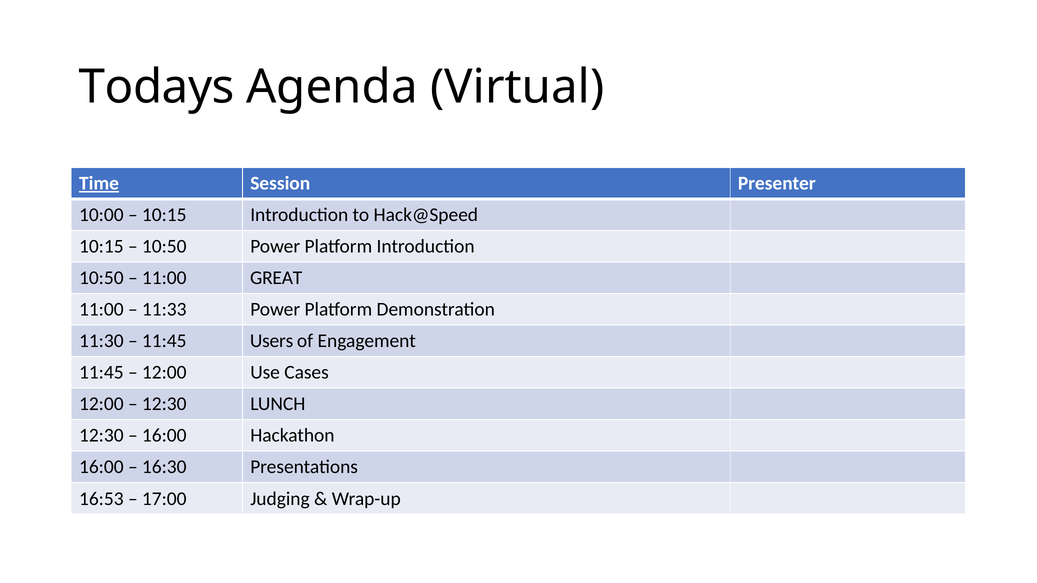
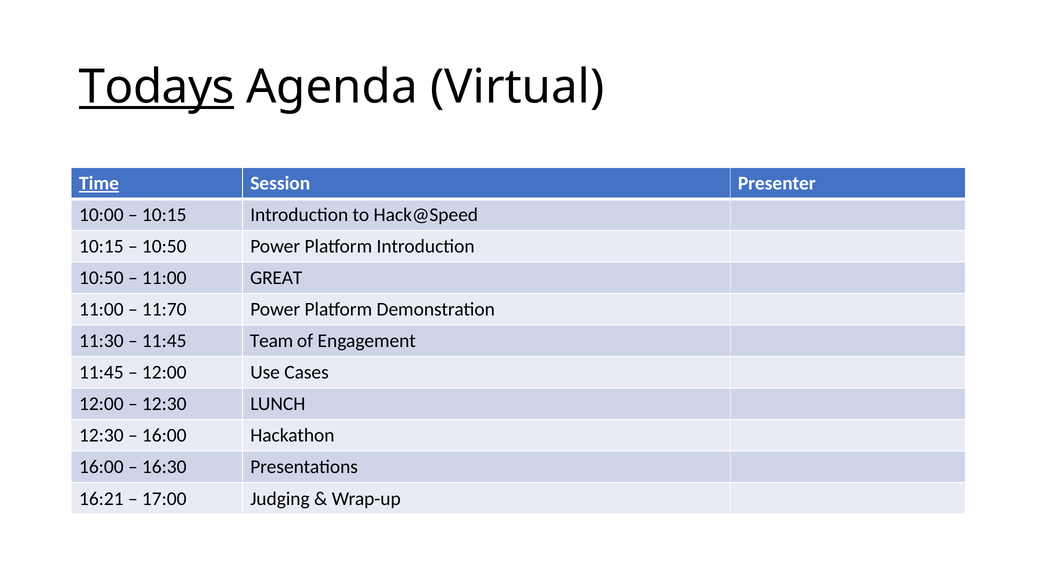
Todays underline: none -> present (157, 87)
11:33: 11:33 -> 11:70 (164, 310)
Users: Users -> Team (272, 341)
16:53: 16:53 -> 16:21 (101, 499)
